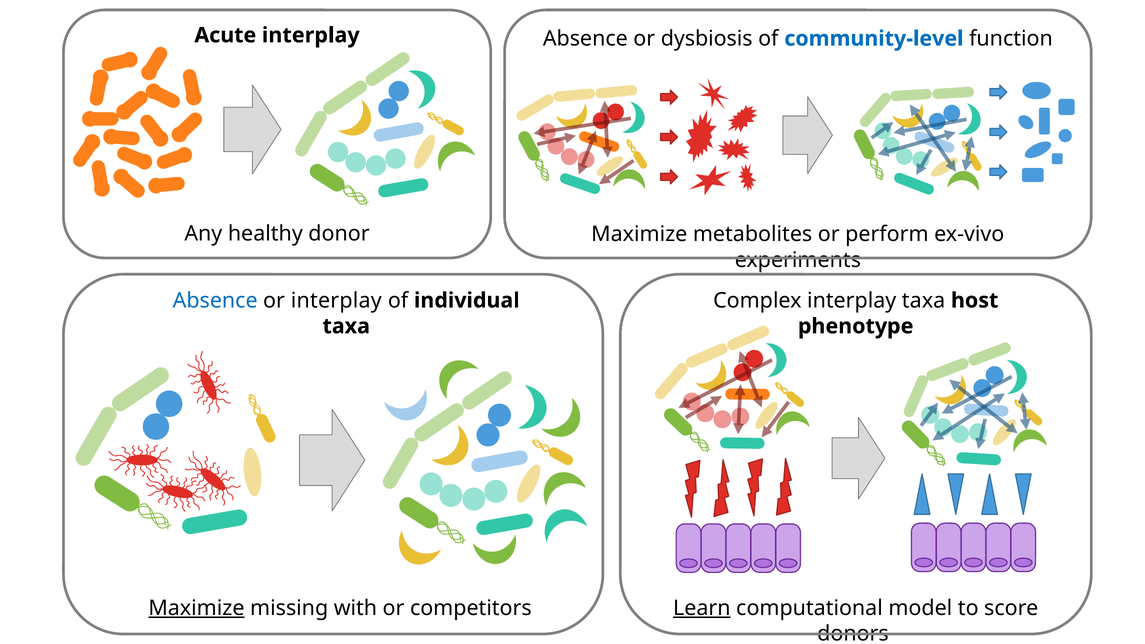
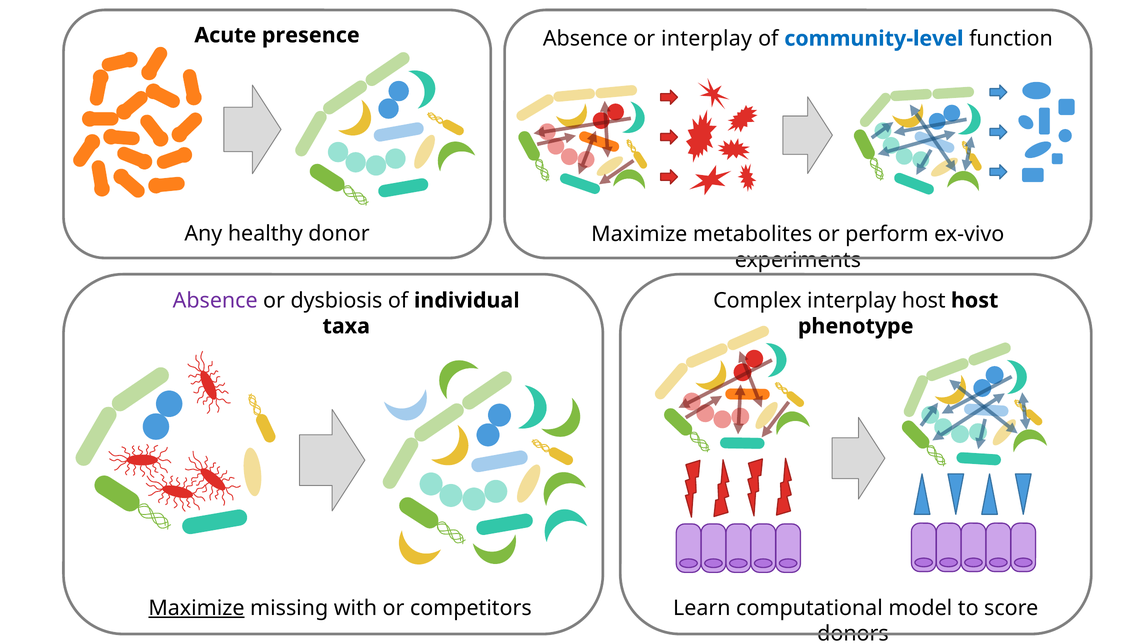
Acute interplay: interplay -> presence (311, 35)
or dysbiosis: dysbiosis -> interplay (707, 39)
Absence colour: blue -> purple (215, 301)
or interplay: interplay -> dysbiosis (336, 301)
interplay taxa: taxa -> host (924, 301)
Learn underline: present -> none (702, 608)
